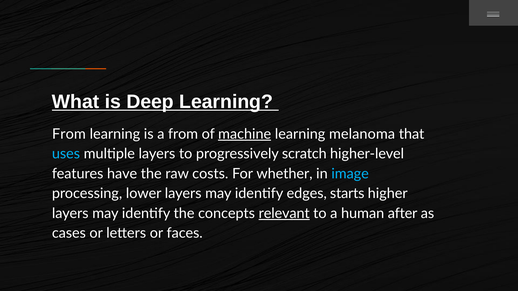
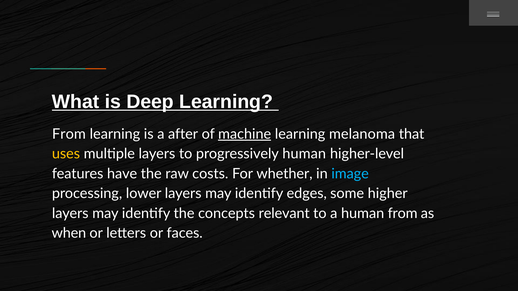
a from: from -> after (183, 134)
uses colour: light blue -> yellow (66, 154)
progressively scratch: scratch -> human (304, 154)
starts: starts -> some (347, 194)
relevant underline: present -> none (284, 214)
human after: after -> from (403, 214)
cases: cases -> when (69, 233)
